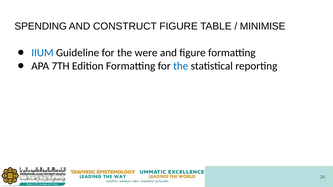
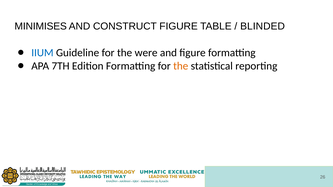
SPENDING: SPENDING -> MINIMISES (41, 26)
MINIMISE: MINIMISE -> BLINDED (263, 26)
the colour: blue -> orange (181, 66)
